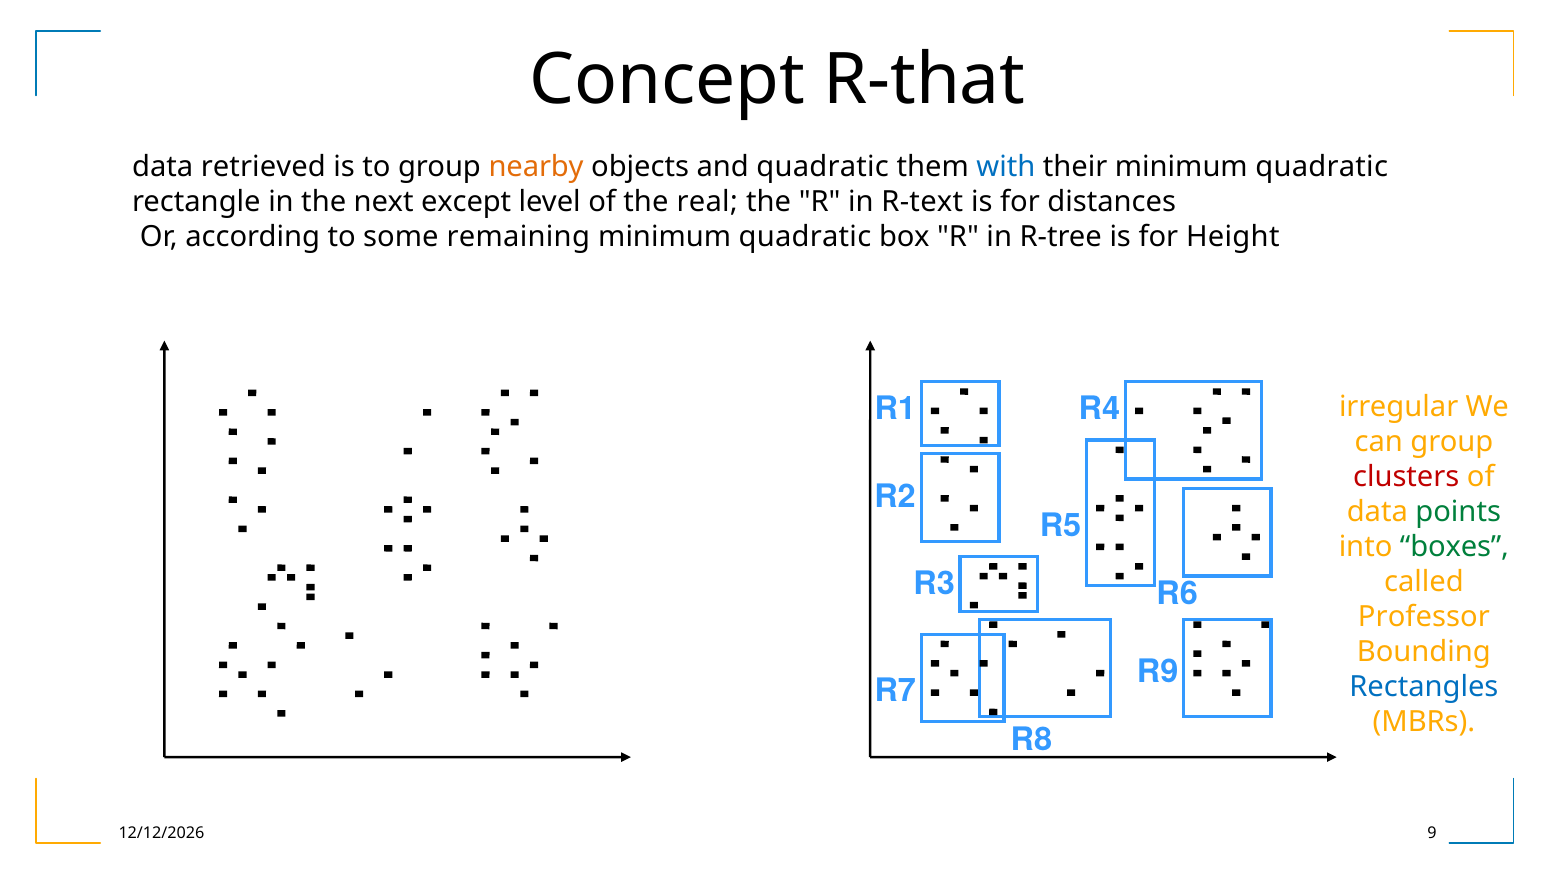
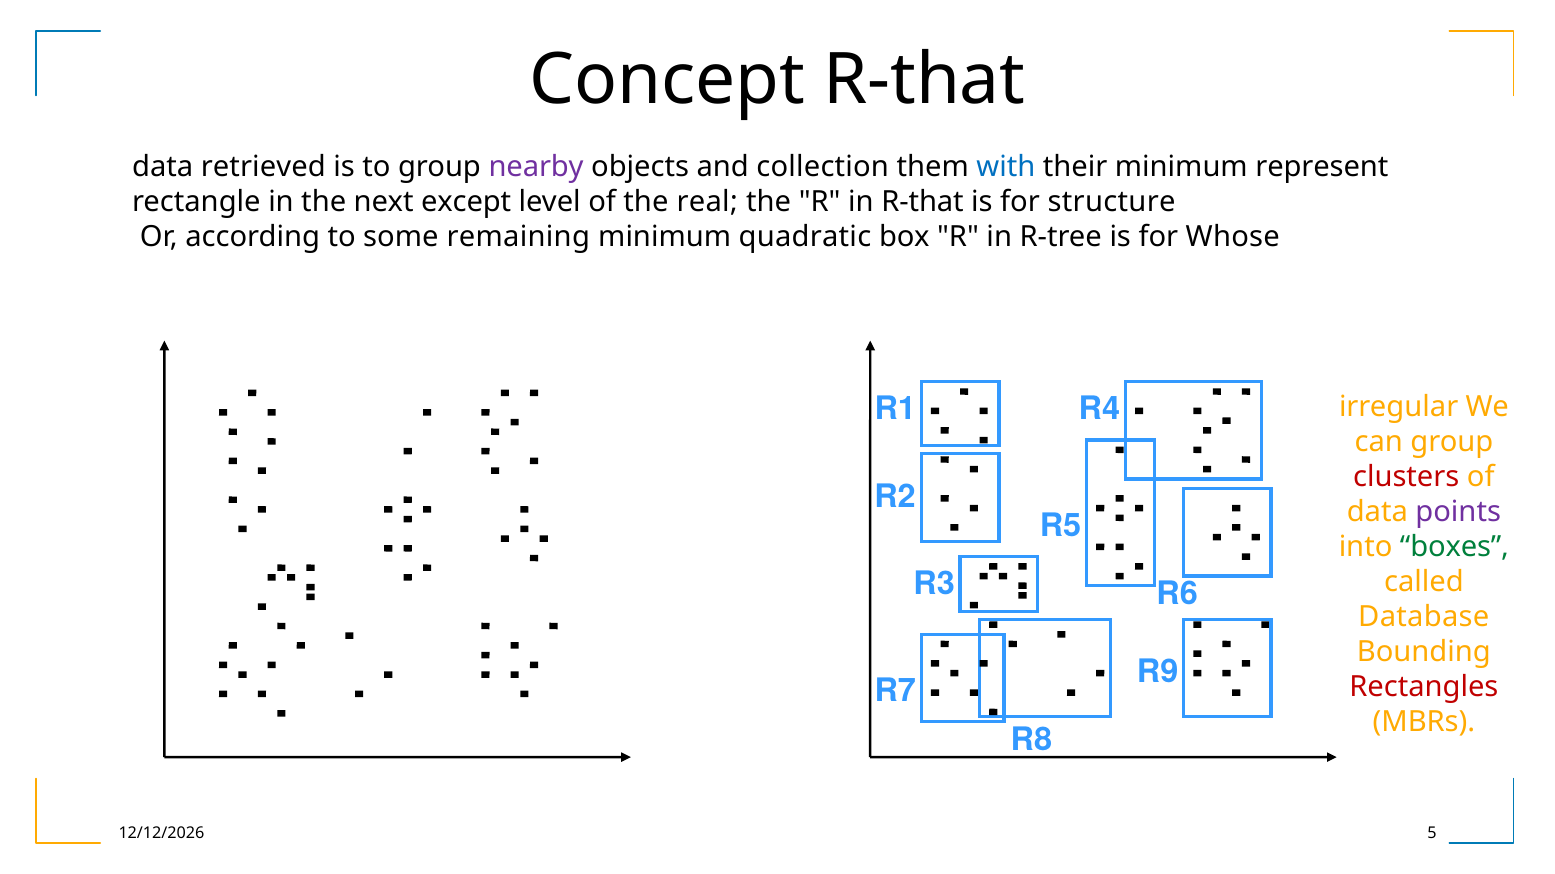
nearby colour: orange -> purple (536, 167)
and quadratic: quadratic -> collection (823, 167)
their minimum quadratic: quadratic -> represent (1322, 167)
in R-text: R-text -> R-that (922, 202)
distances: distances -> structure (1112, 202)
Height: Height -> Whose (1233, 237)
points colour: green -> purple (1458, 512)
Professor: Professor -> Database (1424, 617)
Rectangles colour: blue -> red (1424, 687)
9: 9 -> 5 (1432, 834)
